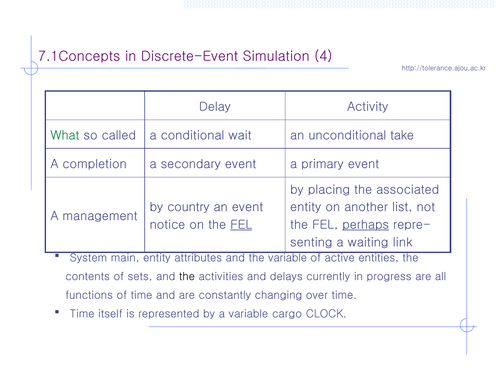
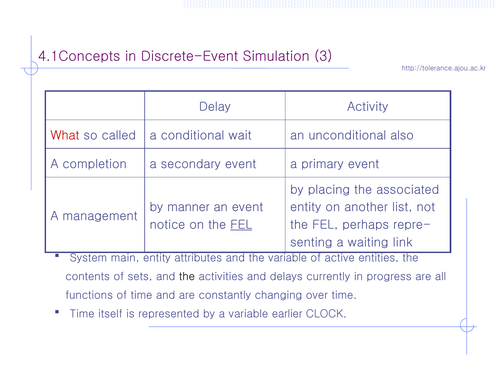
7.1Concepts: 7.1Concepts -> 4.1Concepts (79, 56)
4: 4 -> 3 (323, 56)
What colour: green -> red (65, 135)
take: take -> also (402, 135)
country: country -> manner (188, 207)
perhaps underline: present -> none (366, 225)
cargo: cargo -> earlier (287, 314)
